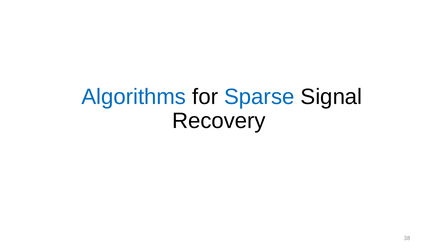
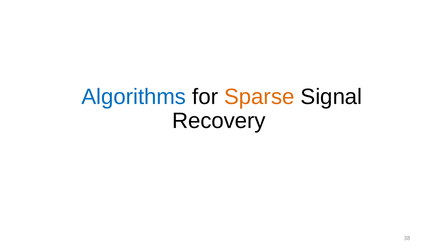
Sparse colour: blue -> orange (259, 97)
